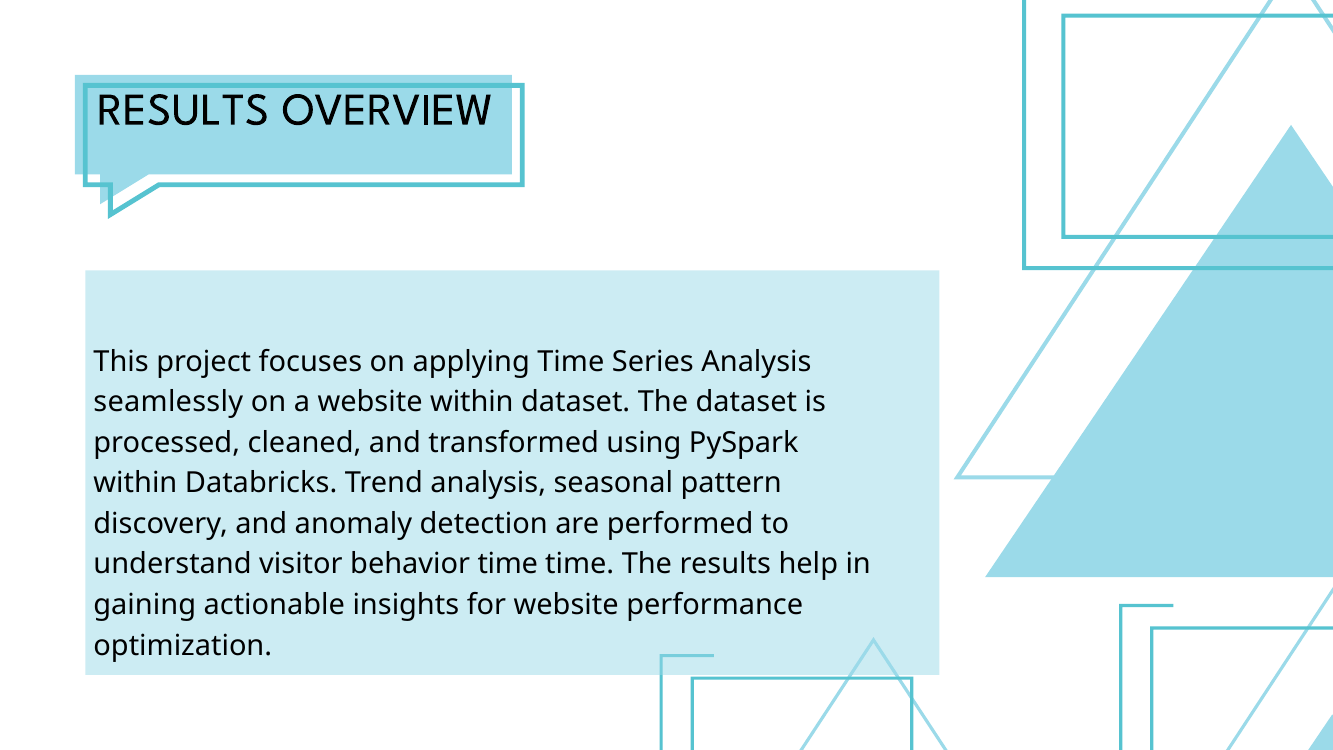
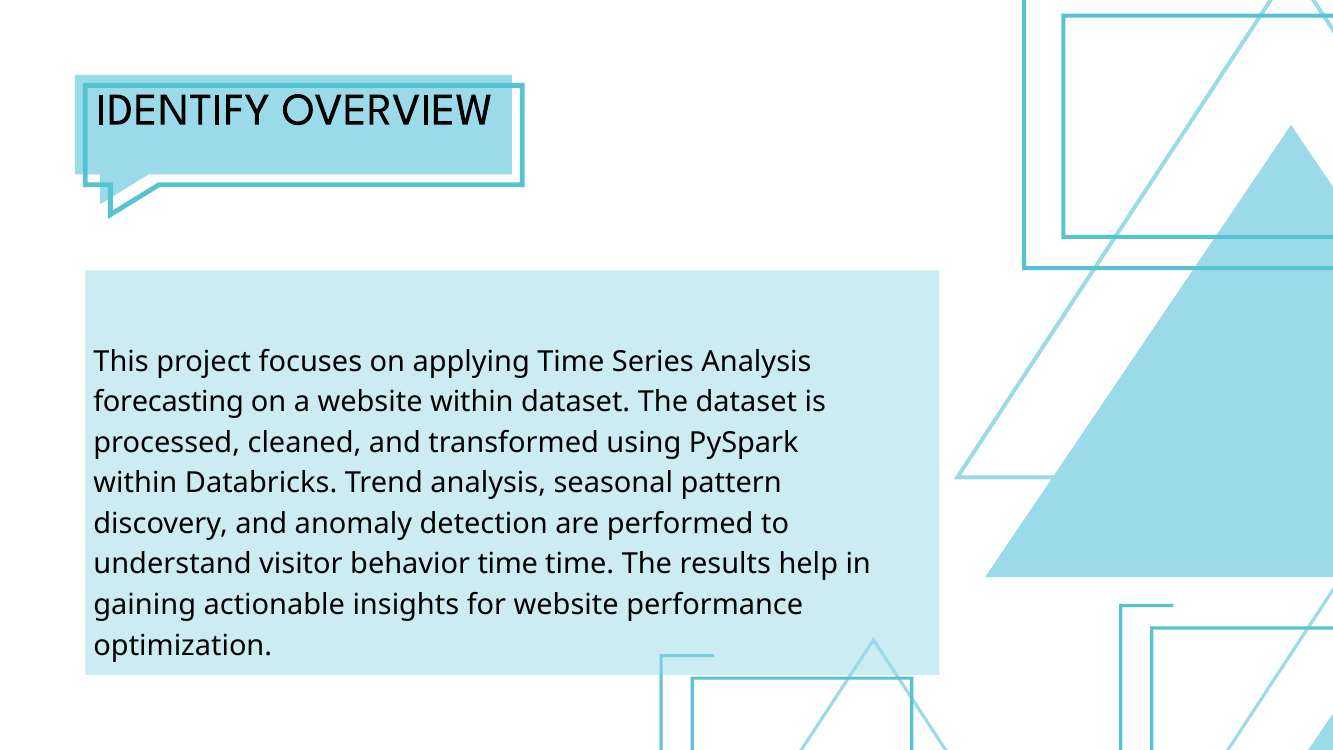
RESULTS: RESULTS -> IDENTIFY (183, 110)
seamlessly: seamlessly -> forecasting (169, 402)
